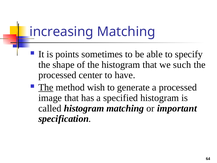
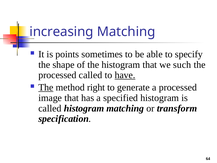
processed center: center -> called (91, 75)
have underline: none -> present (125, 75)
wish: wish -> right (96, 87)
important: important -> transform (177, 108)
